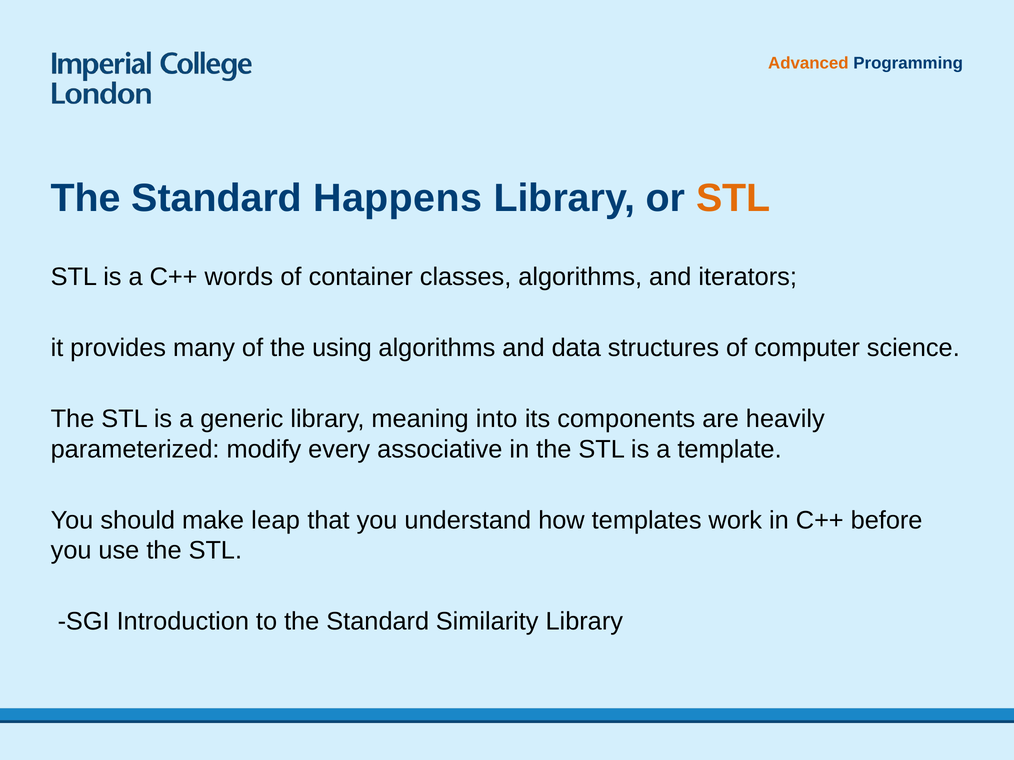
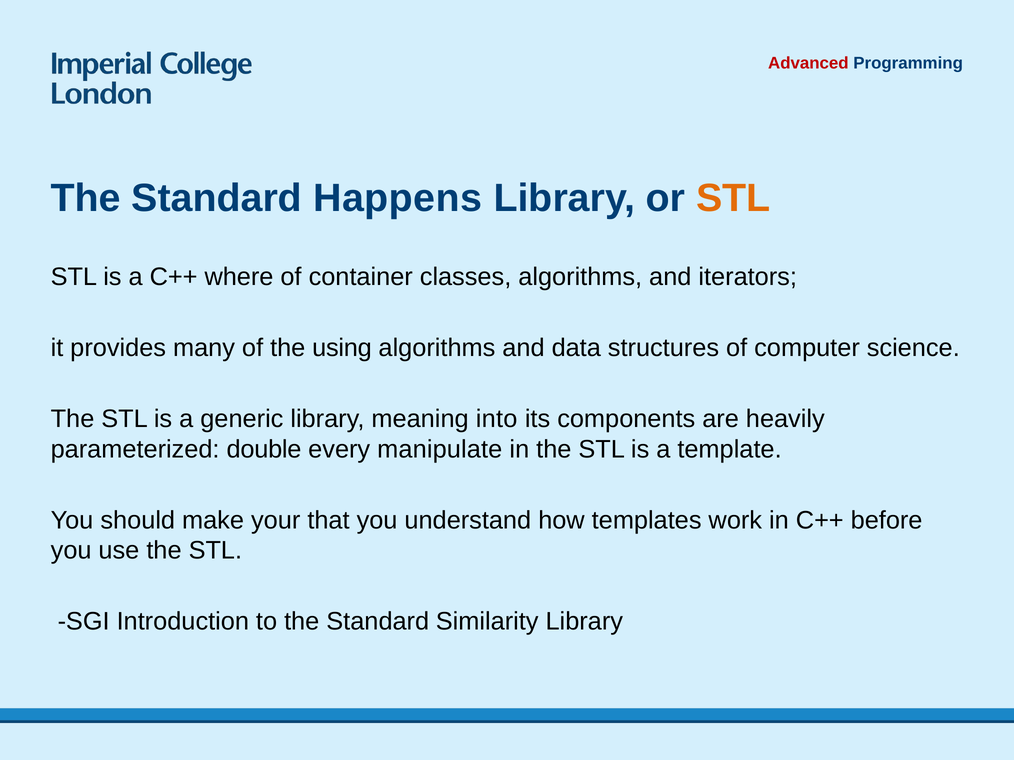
Advanced colour: orange -> red (808, 63)
words: words -> where (239, 277)
modify: modify -> double (264, 450)
associative: associative -> manipulate (440, 450)
leap: leap -> your (276, 521)
